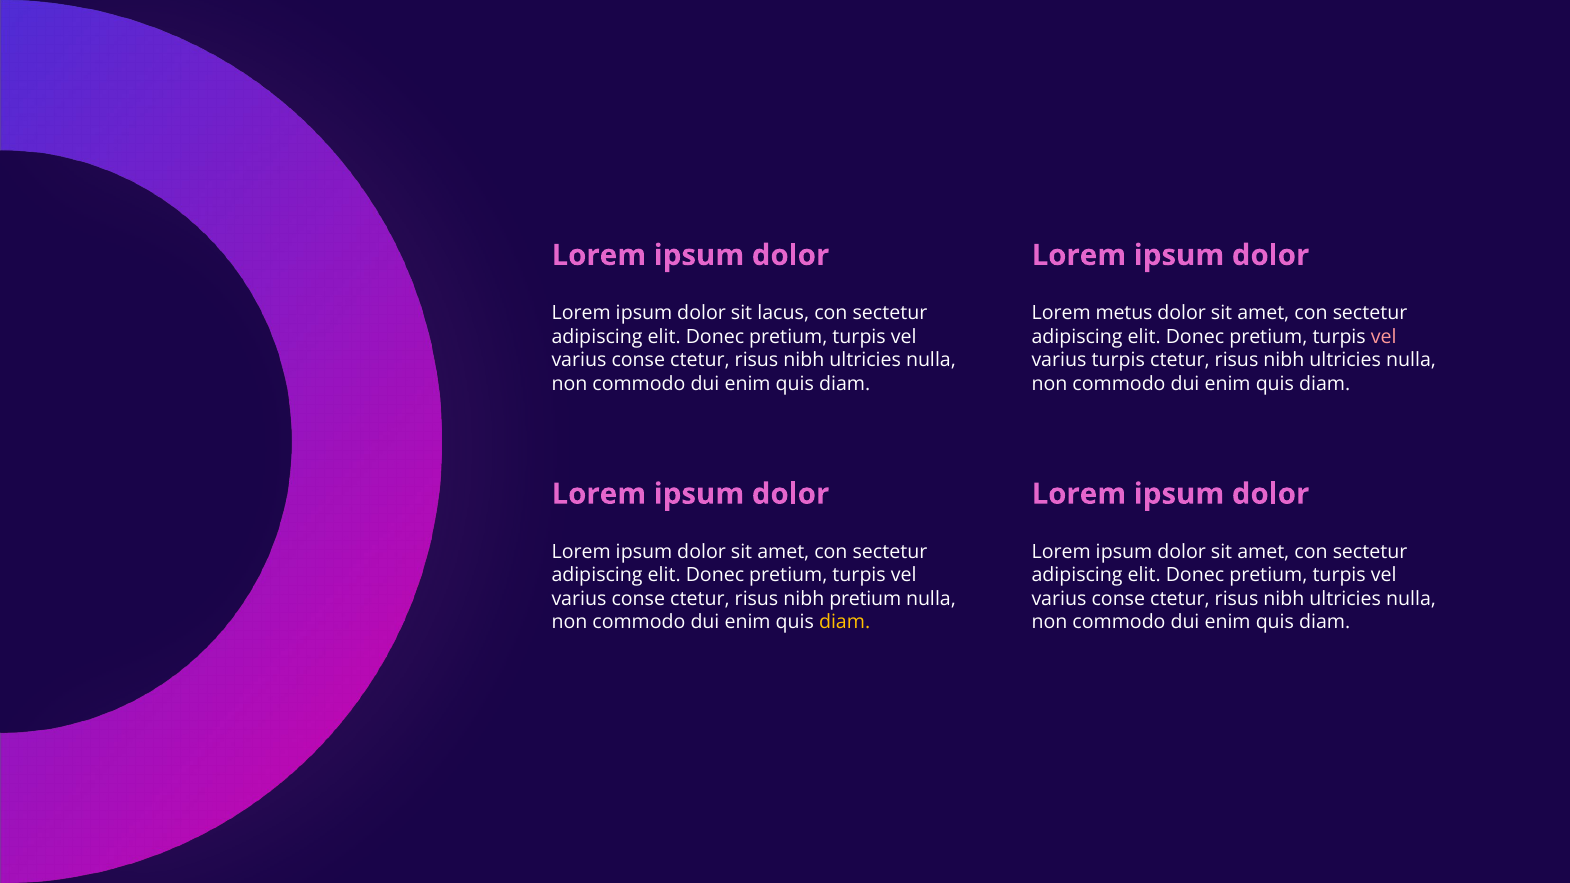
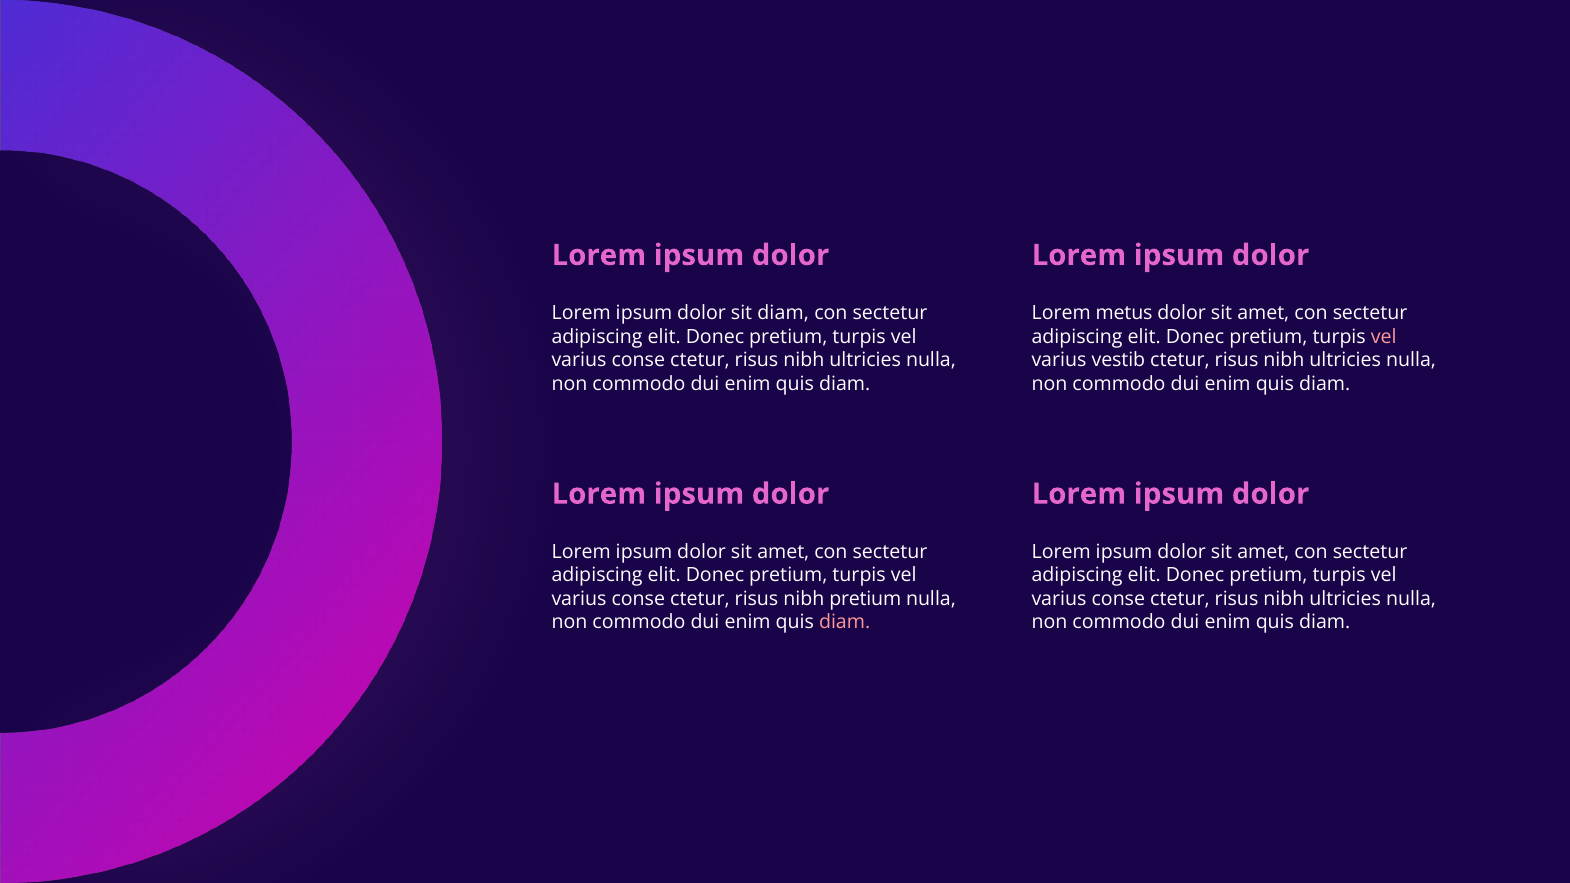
sit lacus: lacus -> diam (783, 313)
varius turpis: turpis -> vestib (1118, 360)
diam colour: yellow -> pink (845, 622)
